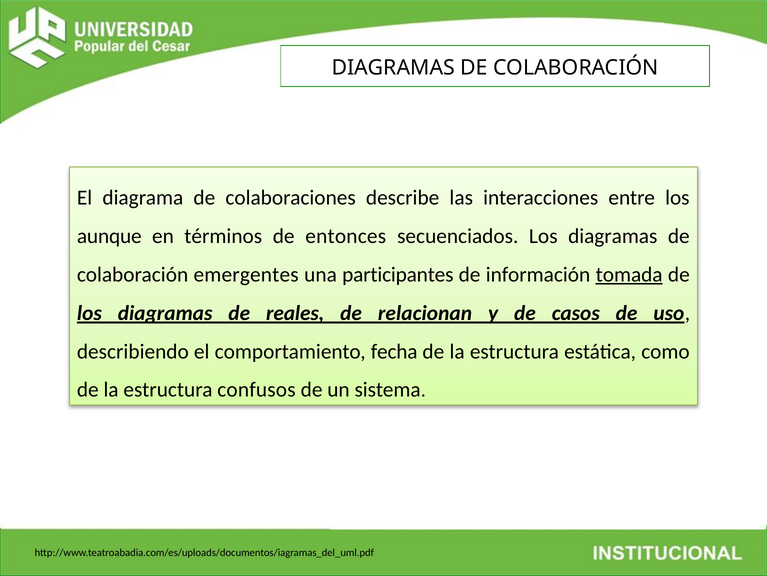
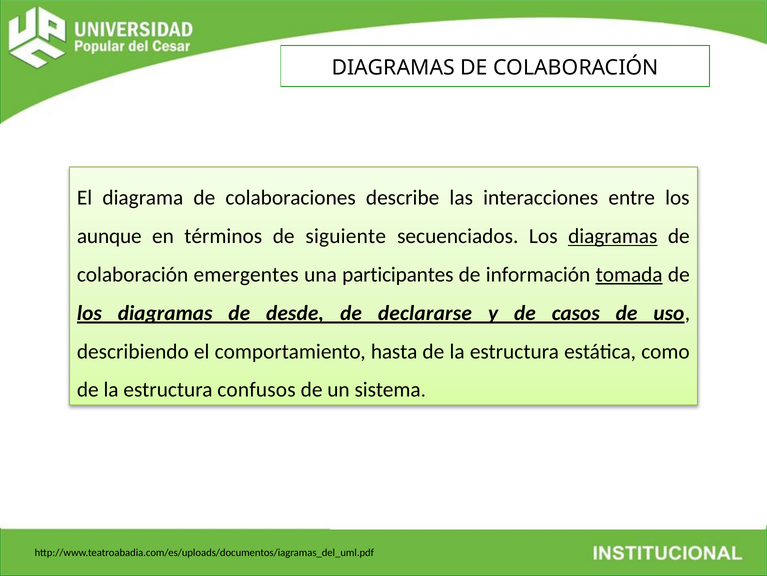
entonces: entonces -> siguiente (346, 236)
diagramas underline: none -> present (613, 236)
reales: reales -> desde (295, 313)
relacionan: relacionan -> declararse (425, 313)
fecha: fecha -> hasta (394, 351)
